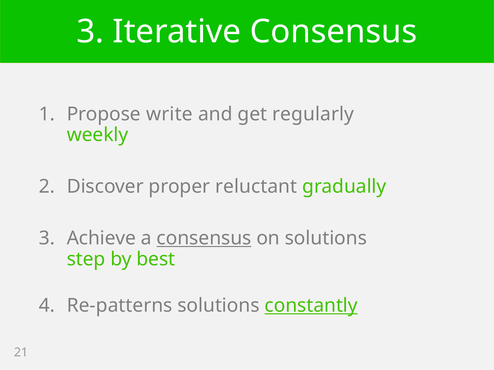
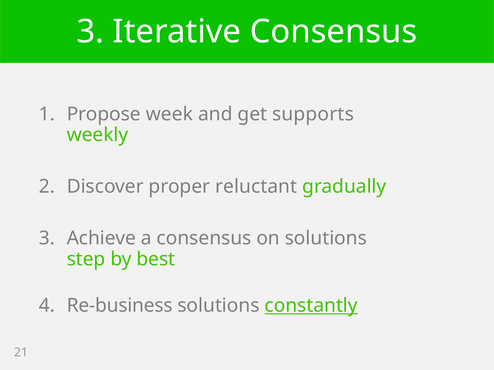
write: write -> week (169, 114)
regularly: regularly -> supports (313, 114)
consensus underline: present -> none (204, 239)
Re-patterns: Re-patterns -> Re-business (120, 306)
